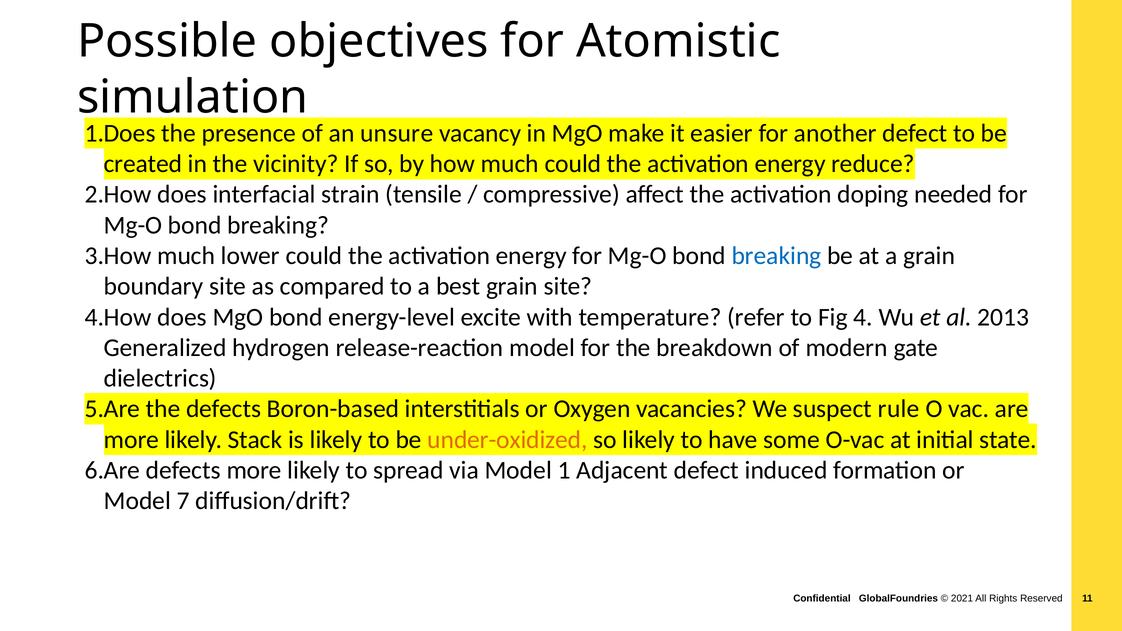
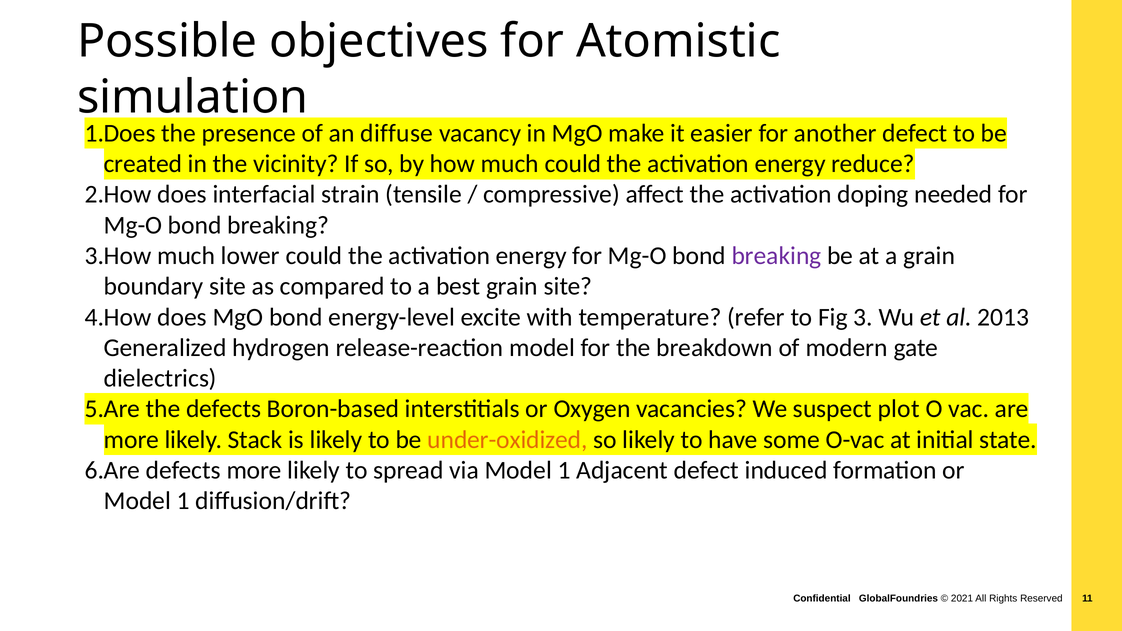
unsure: unsure -> diffuse (397, 133)
breaking colour: blue -> purple (777, 256)
4: 4 -> 3 (863, 317)
rule: rule -> plot (899, 409)
7: 7 -> 1 (183, 501)
